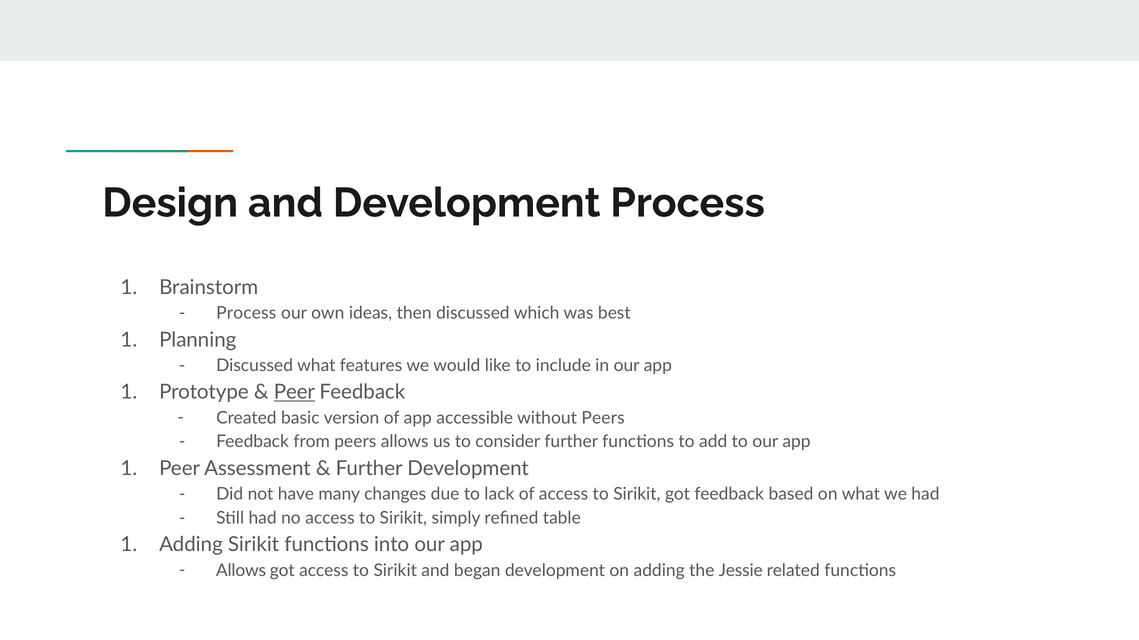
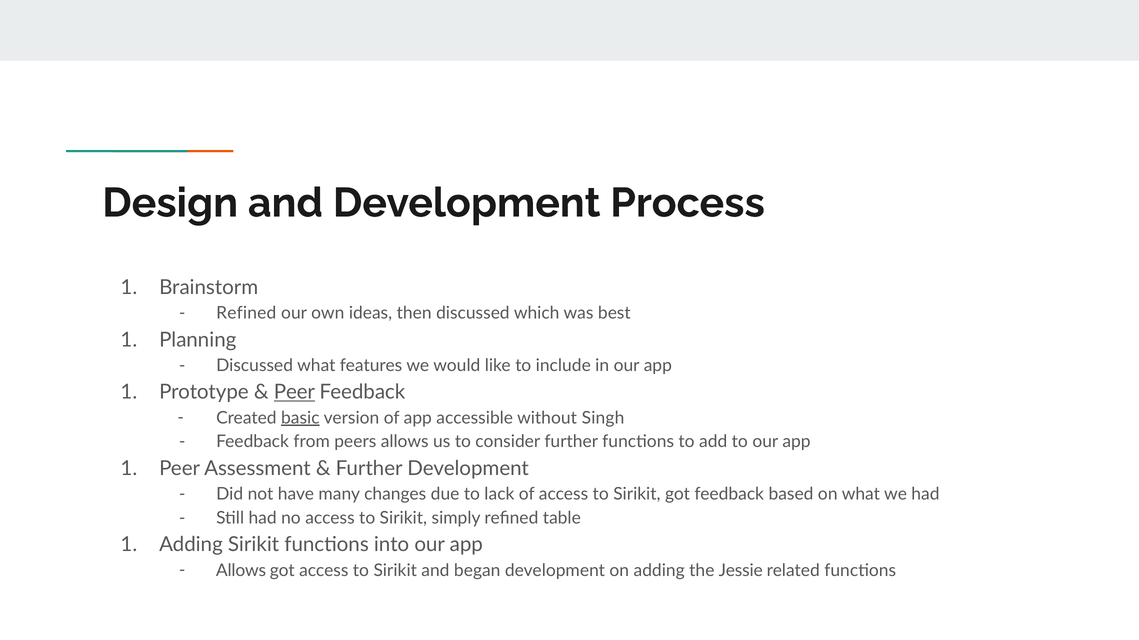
Process: Process -> Refined (246, 313)
basic underline: none -> present (300, 418)
without Peers: Peers -> Singh (603, 418)
